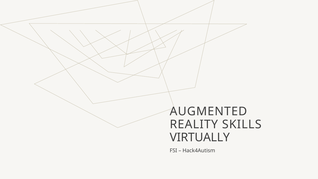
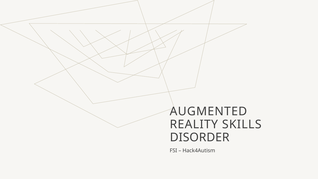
VIRTUALLY: VIRTUALLY -> DISORDER (200, 137)
